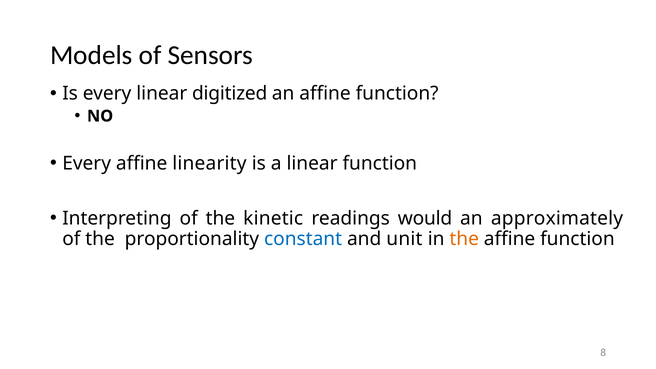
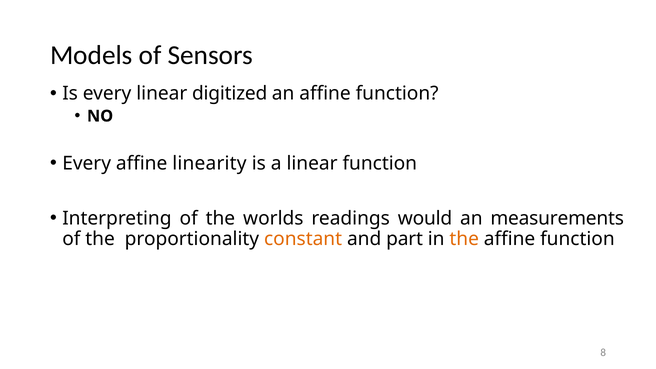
kinetic: kinetic -> worlds (273, 218)
approximately: approximately -> measurements (557, 218)
constant colour: blue -> orange (303, 239)
unit: unit -> part (405, 239)
